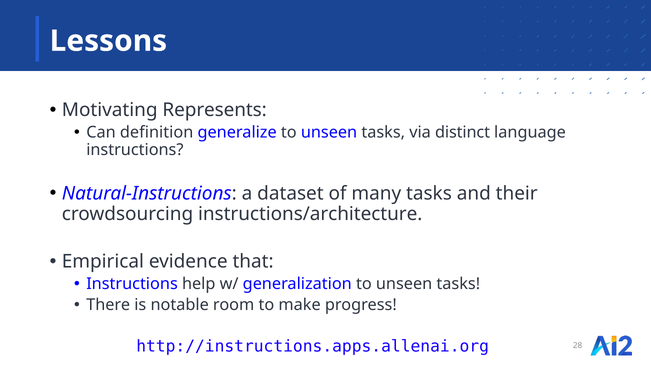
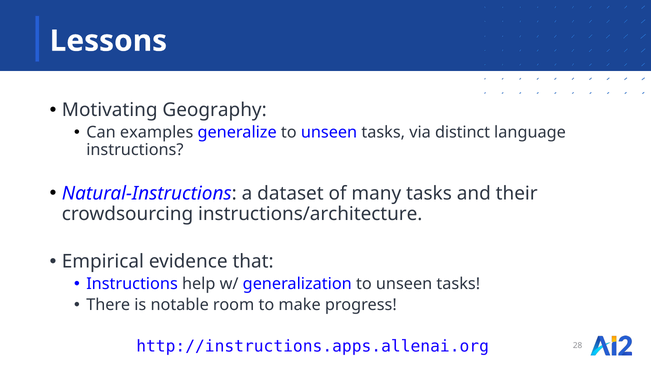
Represents: Represents -> Geography (215, 110)
definition: definition -> examples (157, 133)
